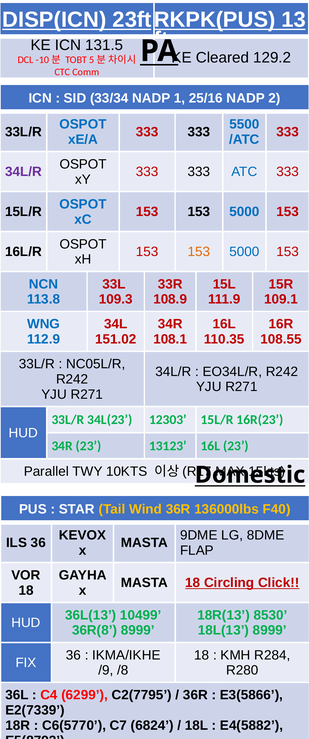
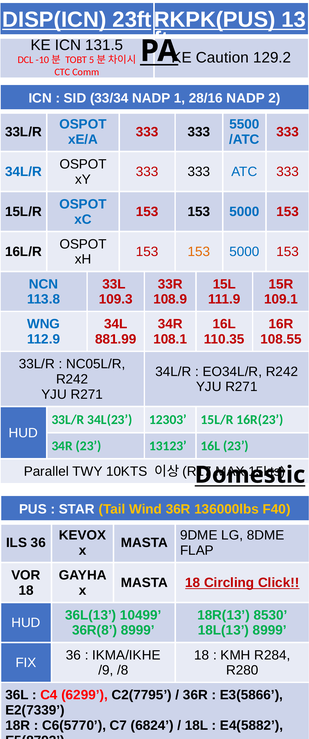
Cleared: Cleared -> Caution (222, 58)
25/16: 25/16 -> 28/16 (206, 98)
34L/R colour: purple -> blue (23, 172)
151.02: 151.02 -> 881.99 (116, 339)
